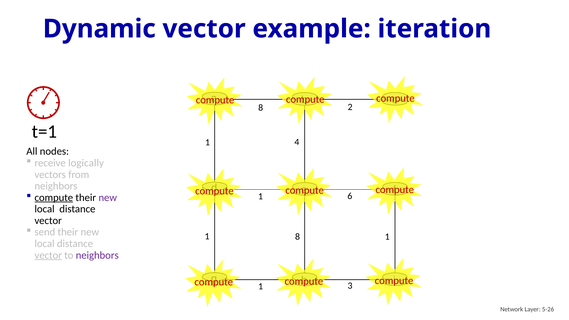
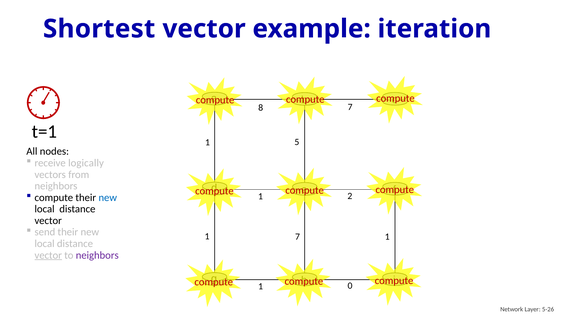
Dynamic: Dynamic -> Shortest (99, 29)
8 2: 2 -> 7 (350, 107)
4: 4 -> 5 (297, 142)
compute underline: present -> none (54, 198)
new colour: purple -> blue (108, 198)
6: 6 -> 2 (350, 196)
1 8: 8 -> 7 (297, 237)
3: 3 -> 0 (350, 286)
